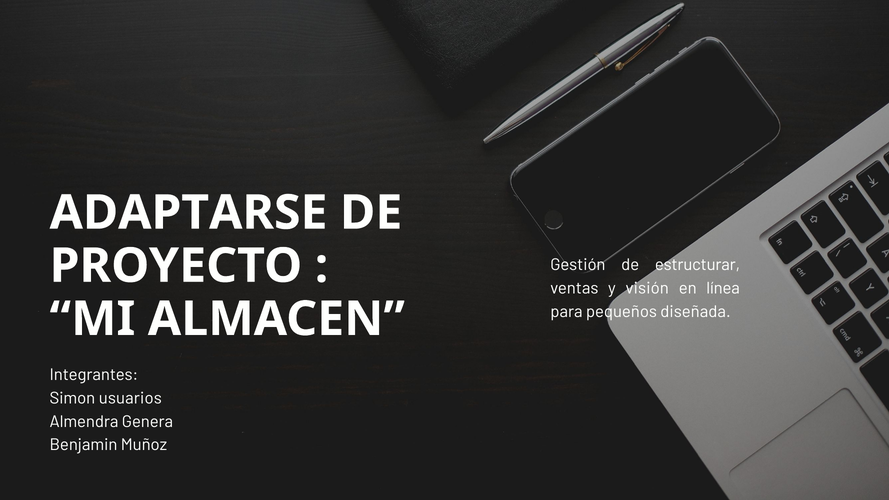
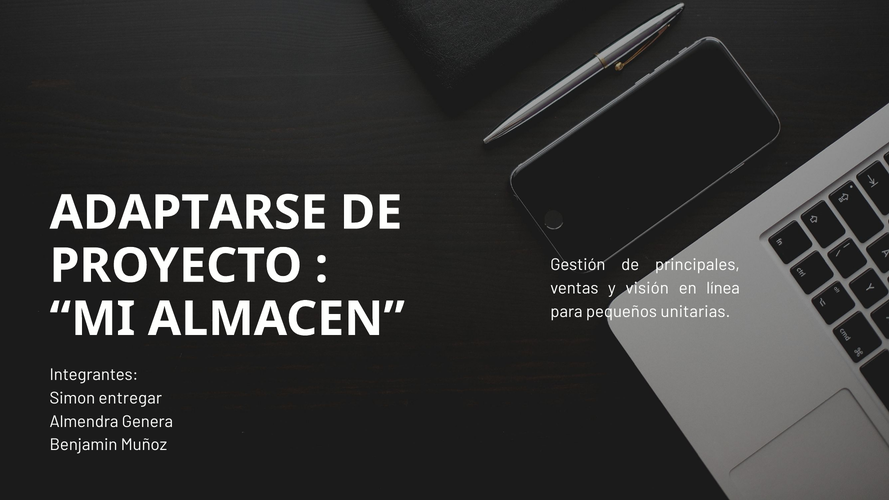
estructurar: estructurar -> principales (697, 265)
diseñada: diseñada -> unitarias (695, 312)
usuarios: usuarios -> entregar (130, 398)
